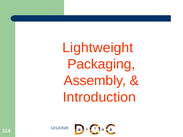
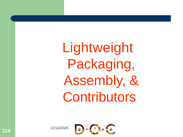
Introduction: Introduction -> Contributors (99, 97)
